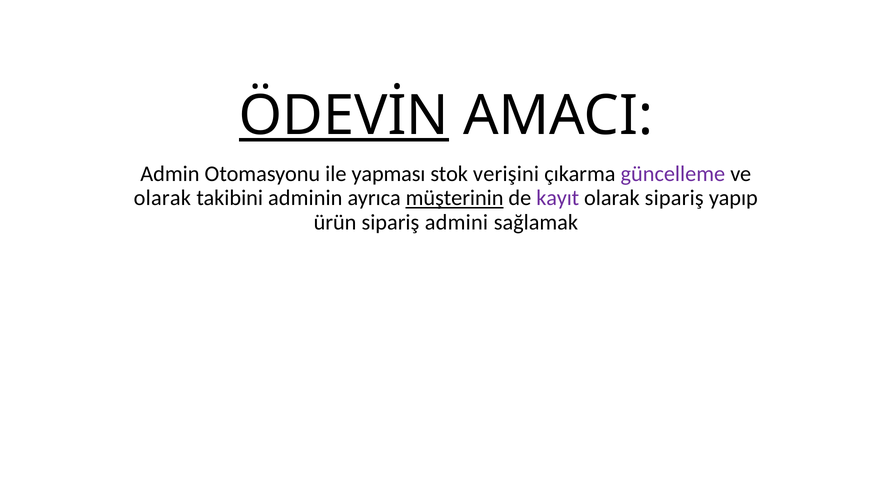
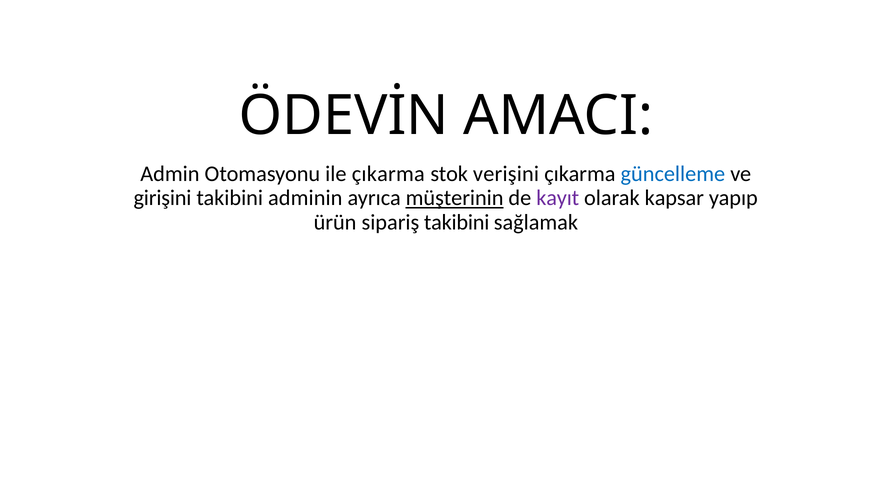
ÖDEVİN underline: present -> none (344, 116)
ile yapması: yapması -> çıkarma (388, 174)
güncelleme colour: purple -> blue (673, 174)
olarak: olarak -> girişini (163, 198)
olarak sipariş: sipariş -> kapsar (674, 198)
sipariş admini: admini -> takibini (457, 222)
